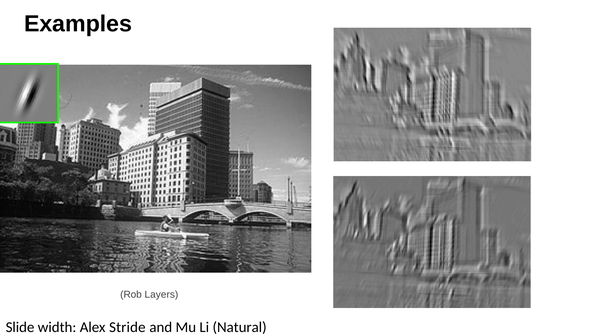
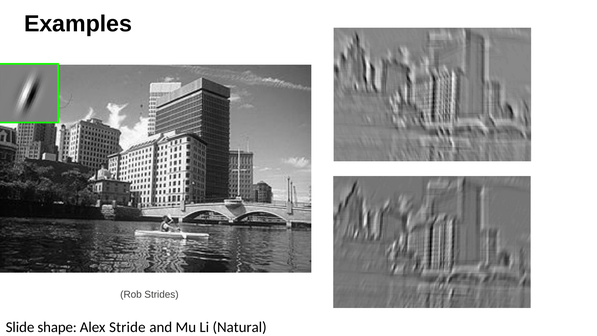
Layers: Layers -> Strides (161, 294)
width: width -> shape (57, 327)
